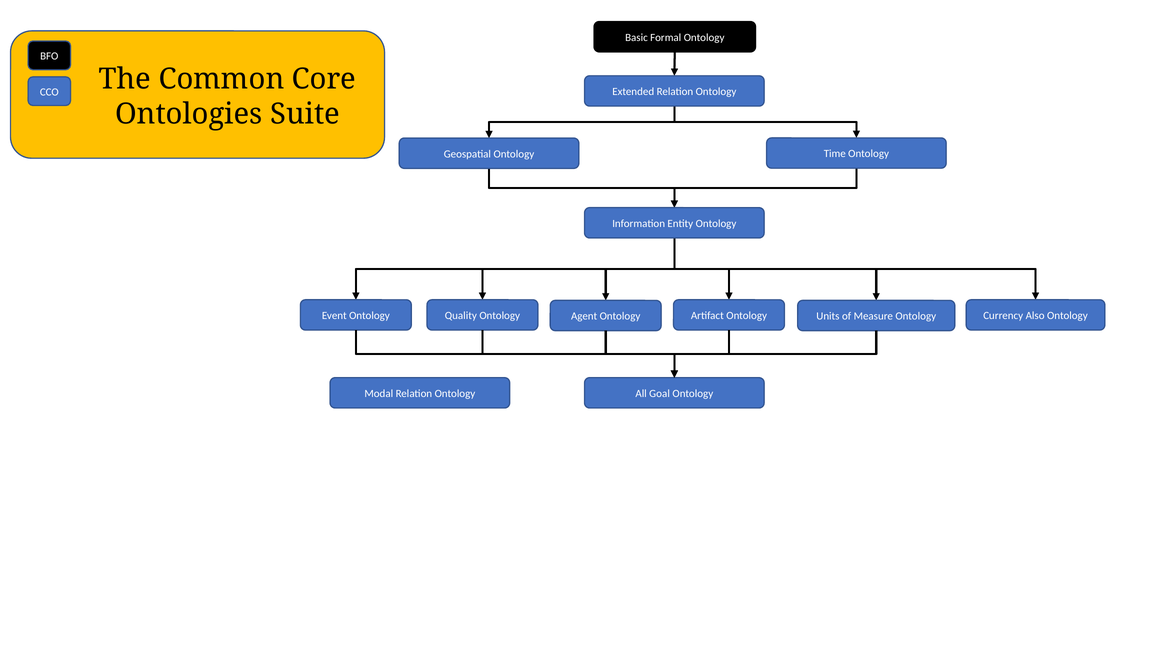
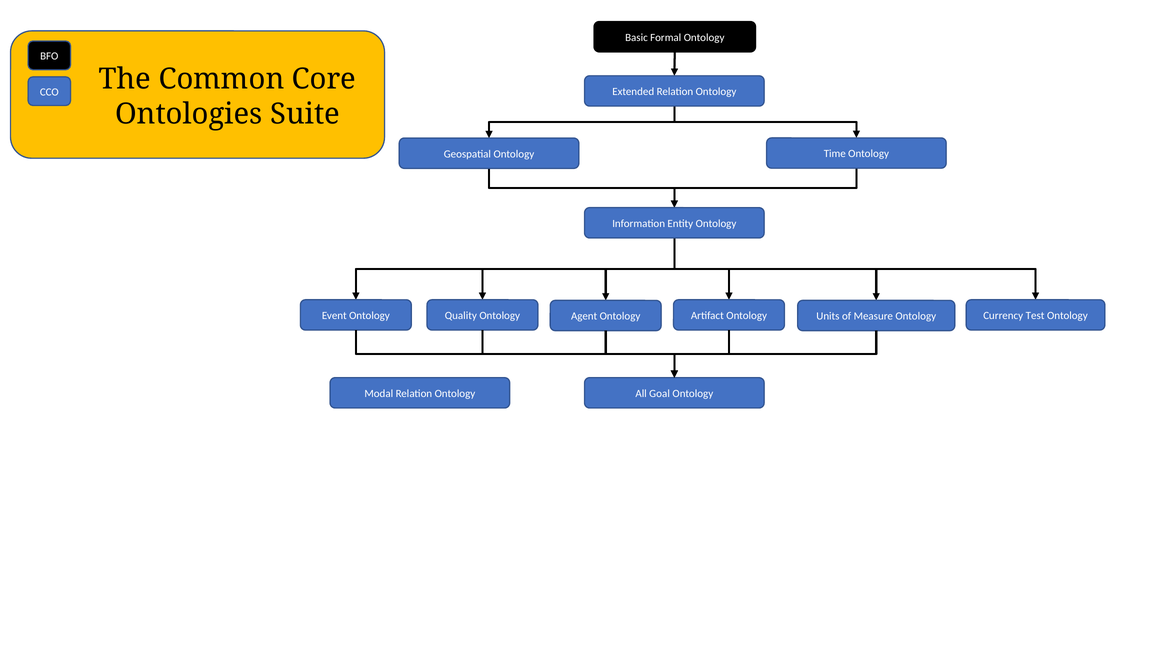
Also: Also -> Test (1035, 316)
